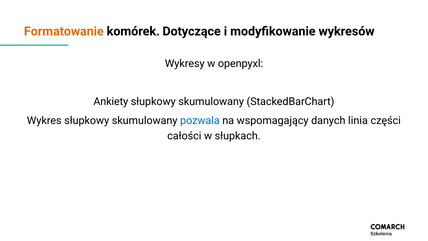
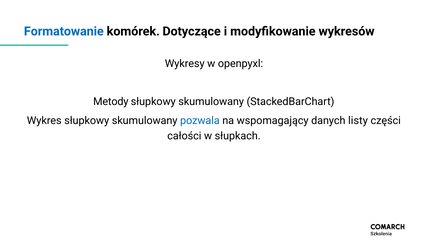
Formatowanie colour: orange -> blue (64, 31)
Ankiety: Ankiety -> Metody (111, 101)
linia: linia -> listy (358, 120)
